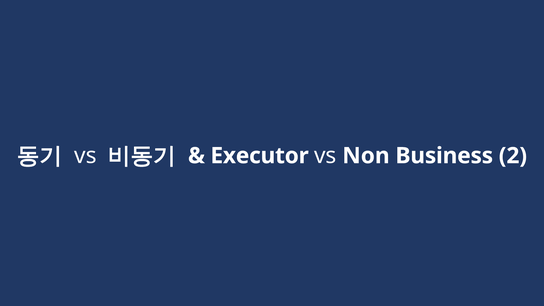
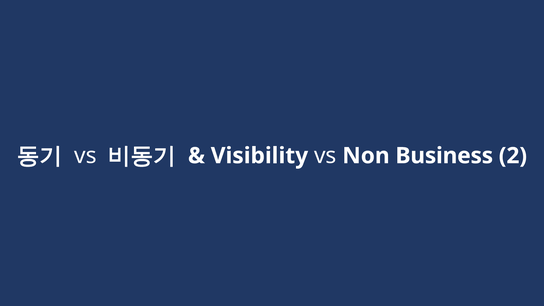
Executor: Executor -> Visibility (259, 156)
